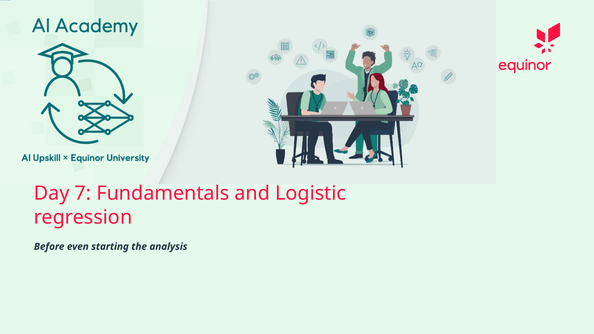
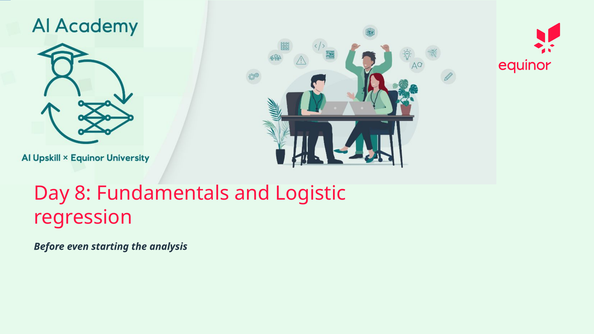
7: 7 -> 8 (83, 193)
